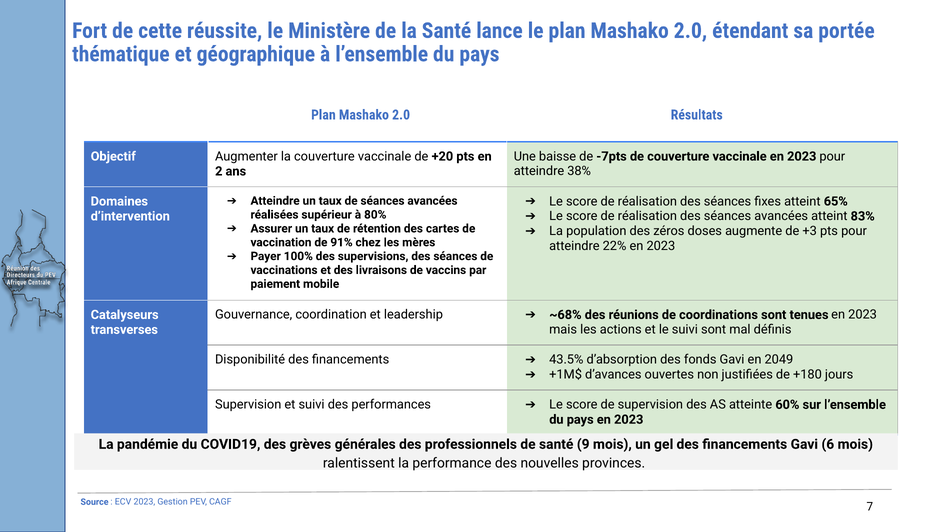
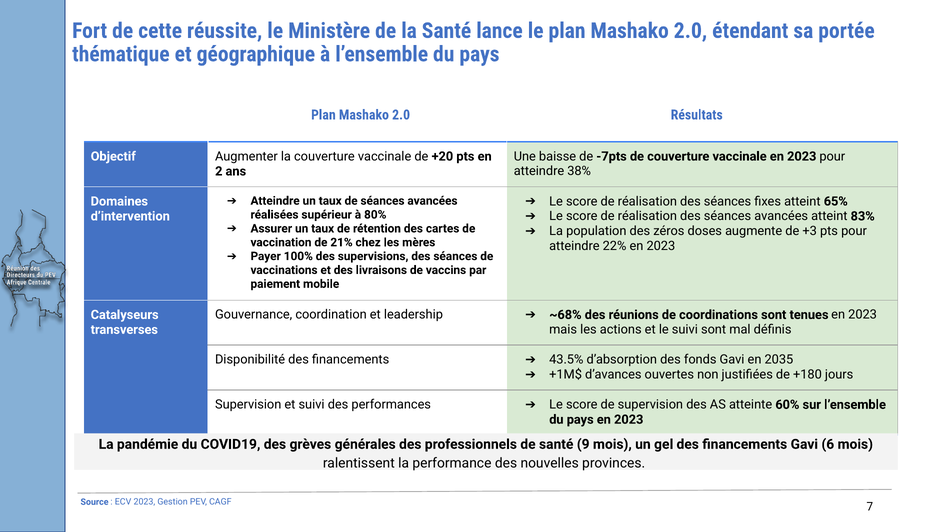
91%: 91% -> 21% (342, 242)
2049: 2049 -> 2035 (779, 359)
